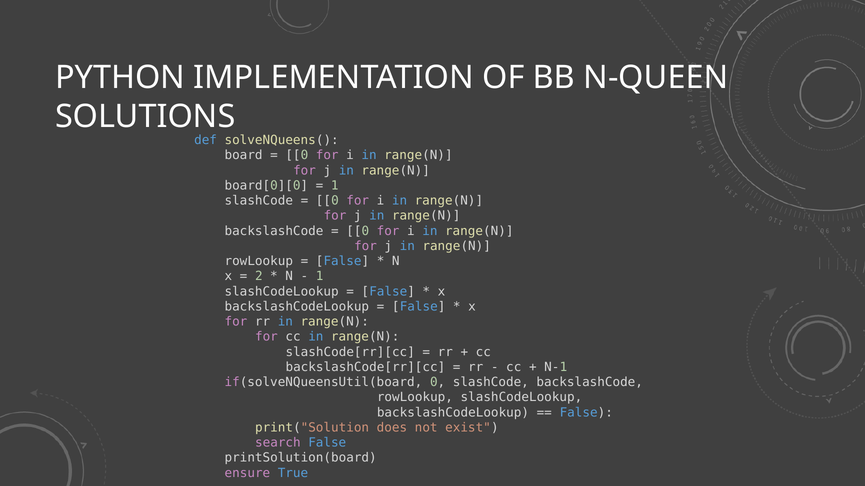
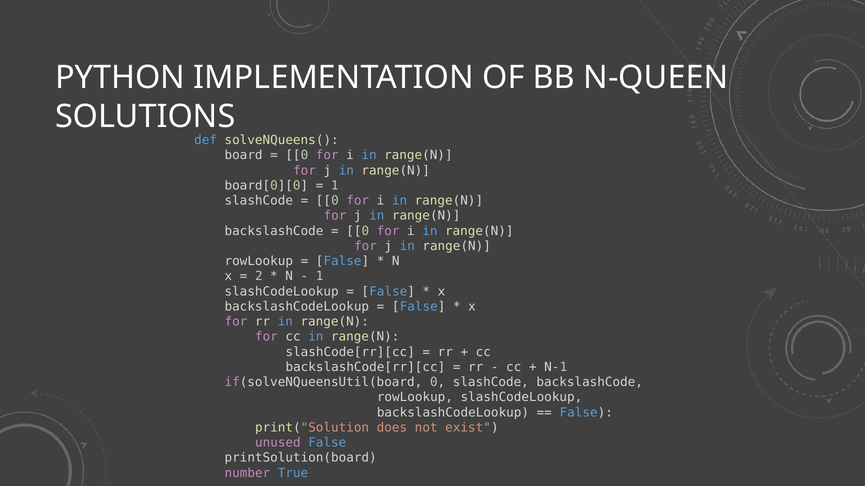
search: search -> unused (278, 443)
ensure: ensure -> number (247, 474)
